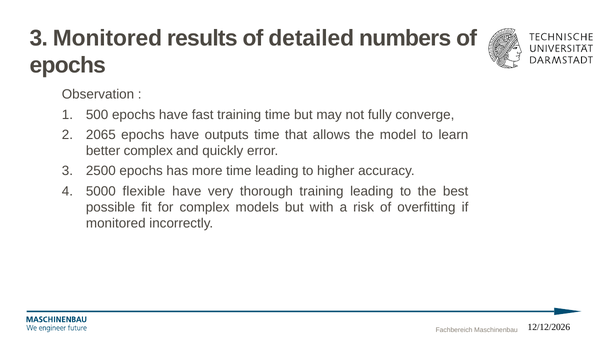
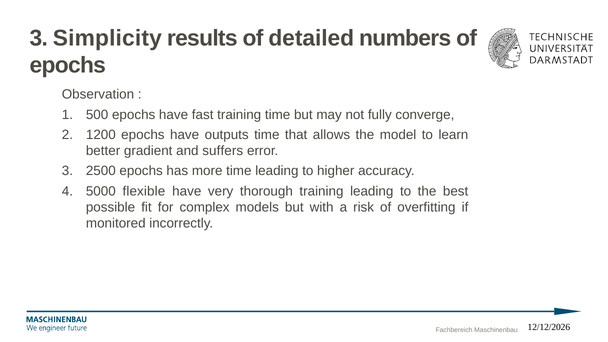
3 Monitored: Monitored -> Simplicity (107, 38)
2065: 2065 -> 1200 (101, 135)
better complex: complex -> gradient (148, 151)
quickly: quickly -> suffers (223, 151)
